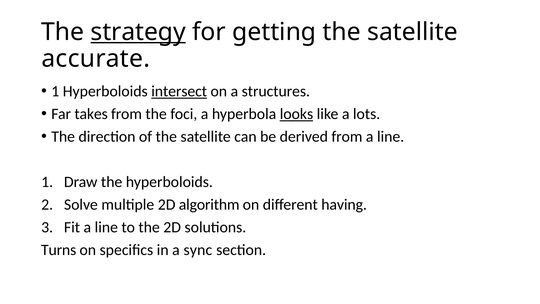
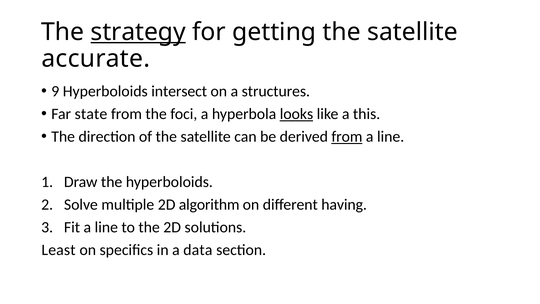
1: 1 -> 9 (55, 91)
intersect underline: present -> none (179, 91)
takes: takes -> state (91, 114)
lots: lots -> this (367, 114)
from underline: none -> present (347, 137)
Turns: Turns -> Least (58, 250)
sync: sync -> data (198, 250)
